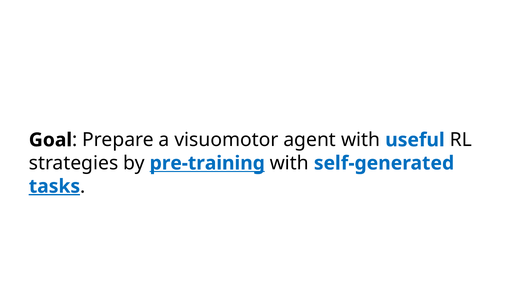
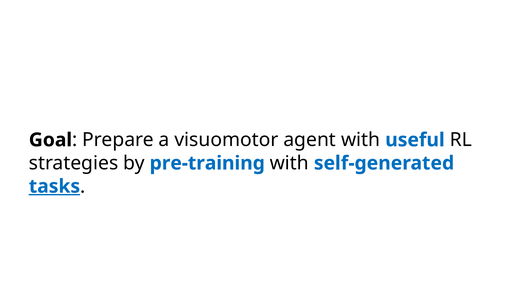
pre-training underline: present -> none (207, 163)
